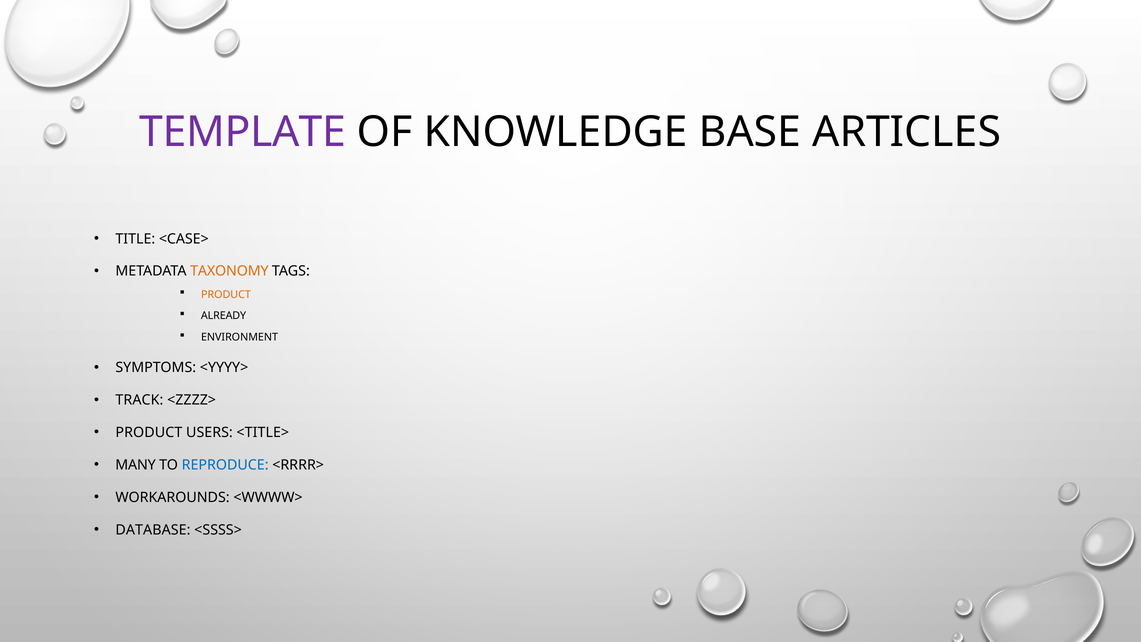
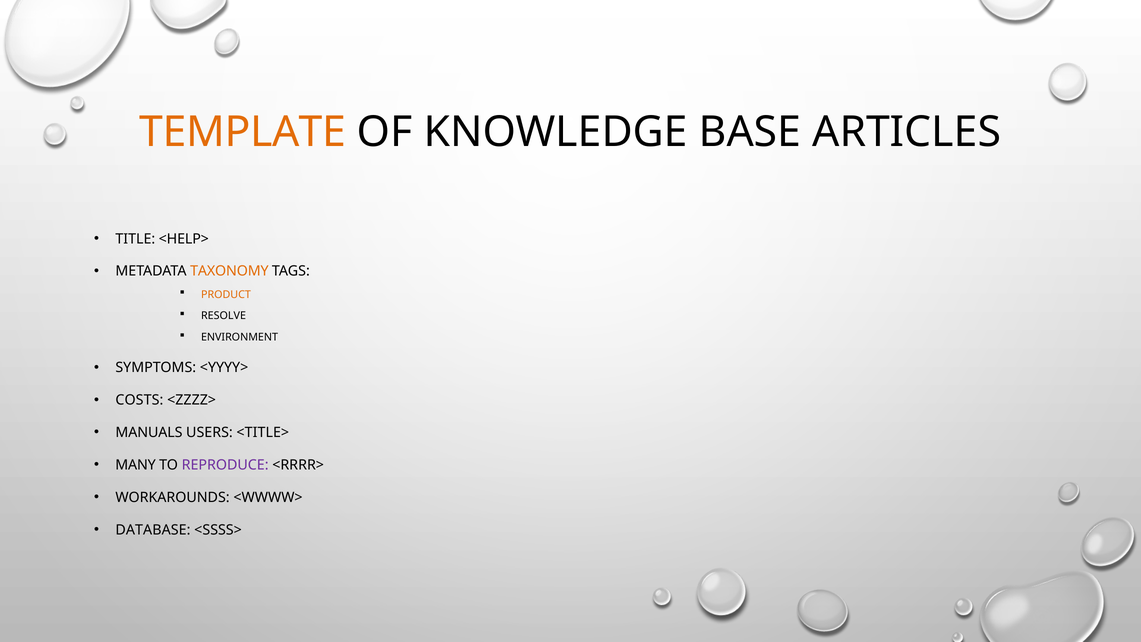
TEMPLATE colour: purple -> orange (243, 132)
<CASE>: <CASE> -> <HELP> (184, 239)
ALREADY: ALREADY -> RESOLVE (224, 316)
TRACK: TRACK -> COSTS (139, 400)
PRODUCT: PRODUCT -> MANUALS (149, 432)
REPRODUCE colour: blue -> purple (225, 465)
